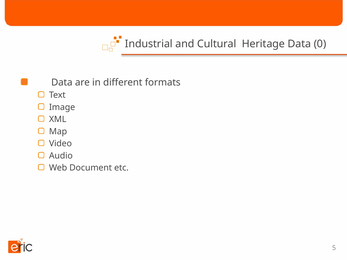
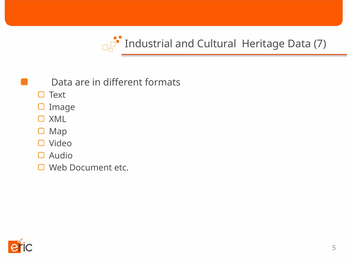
0: 0 -> 7 (320, 44)
